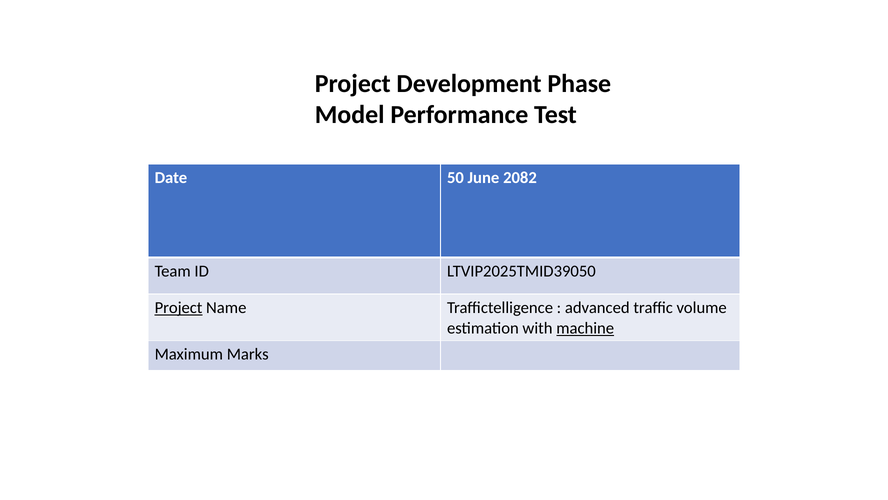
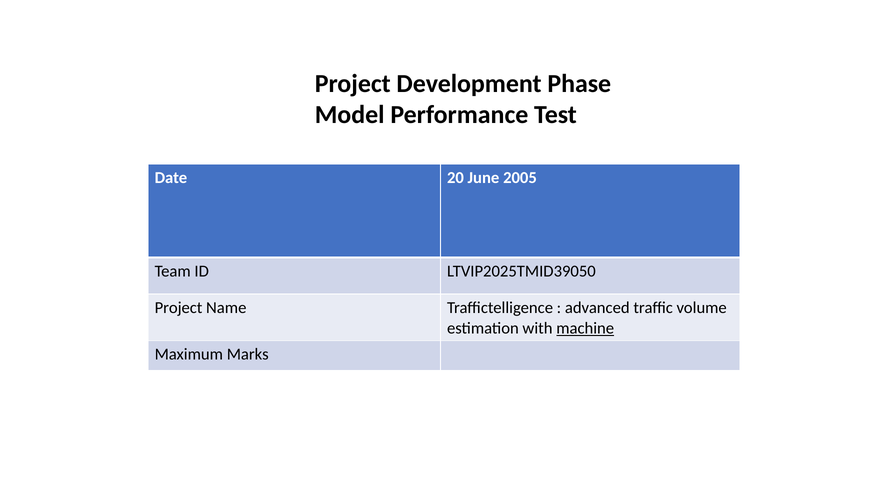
50: 50 -> 20 (455, 178)
2082: 2082 -> 2005 (520, 178)
Project underline: present -> none (179, 307)
